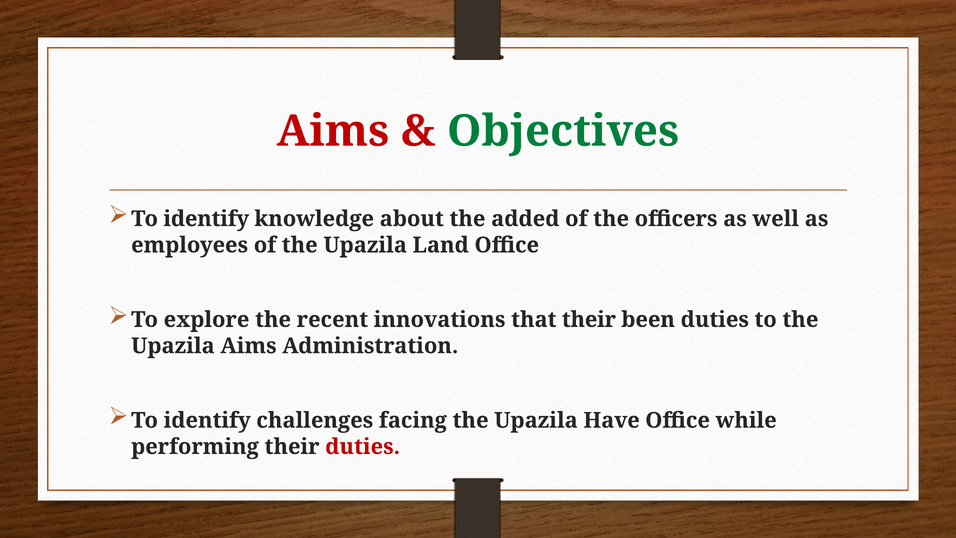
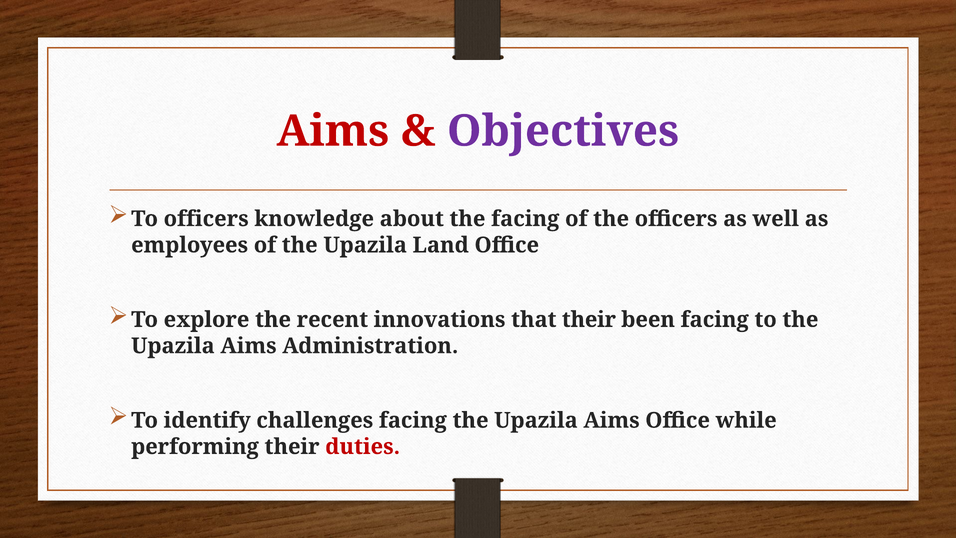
Objectives colour: green -> purple (563, 131)
identify: identify -> officers (206, 219)
the added: added -> facing (525, 219)
been duties: duties -> facing (715, 320)
facing the Upazila Have: Have -> Aims (612, 420)
